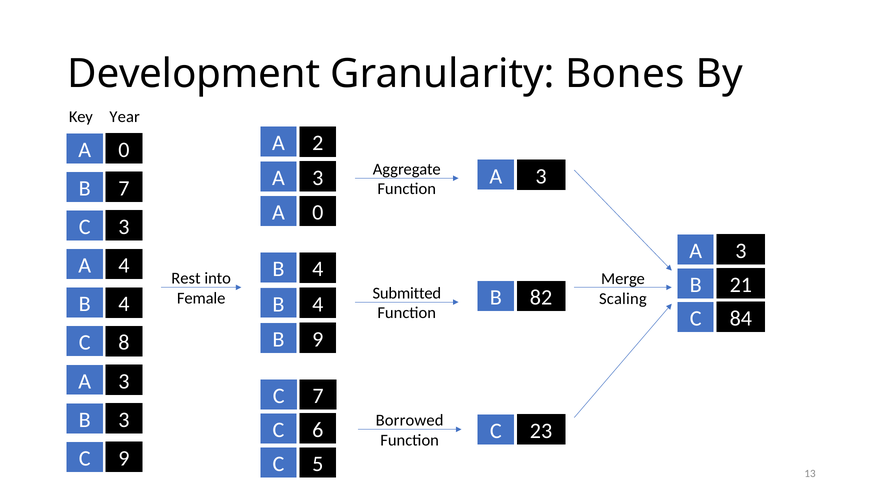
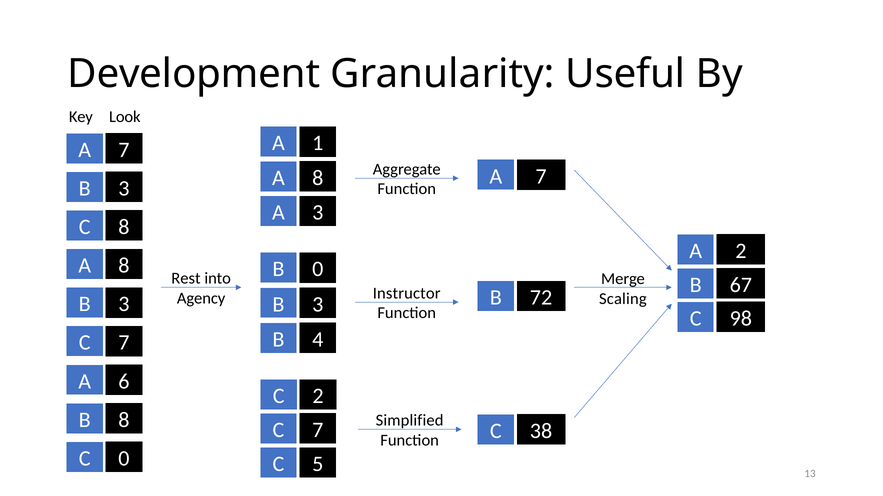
Bones: Bones -> Useful (625, 74)
Year: Year -> Look (125, 117)
2: 2 -> 1 (318, 143)
0: 0 -> 7 (124, 150)
3: 3 -> 7 (541, 176)
3: 3 -> 8 (318, 178)
7: 7 -> 3 (124, 189)
0: 0 -> 3 (318, 213)
C 3: 3 -> 8 (124, 227)
3: 3 -> 2 (741, 251)
4: 4 -> 8 (124, 266)
4: 4 -> 0 (318, 270)
21: 21 -> 67 (741, 285)
Submitted: Submitted -> Instructor (407, 293)
82: 82 -> 72 (541, 298)
Female: Female -> Agency (201, 299)
4: 4 -> 3 (124, 305)
4: 4 -> 3 (318, 305)
84: 84 -> 98 (741, 319)
B 9: 9 -> 4 (318, 340)
8: 8 -> 7 (124, 343)
3: 3 -> 6 (124, 382)
C 7: 7 -> 2 (318, 397)
B 3: 3 -> 8 (124, 420)
Borrowed: Borrowed -> Simplified (410, 421)
6: 6 -> 7 (318, 430)
23: 23 -> 38 (541, 432)
C 9: 9 -> 0 (124, 459)
